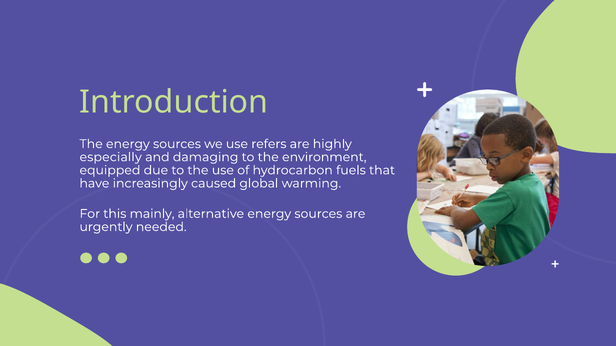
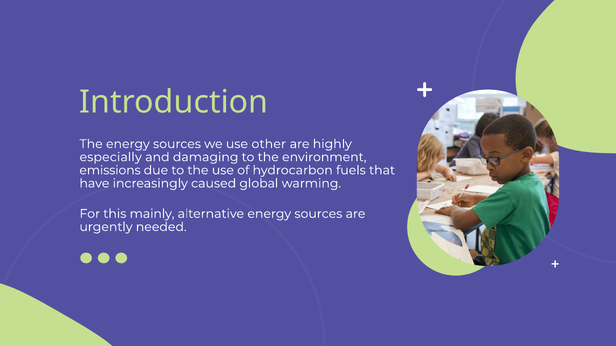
refers: refers -> other (269, 144)
equipped: equipped -> emissions (110, 170)
